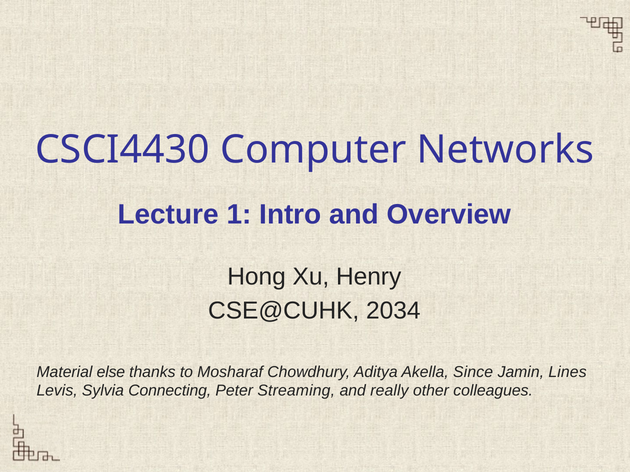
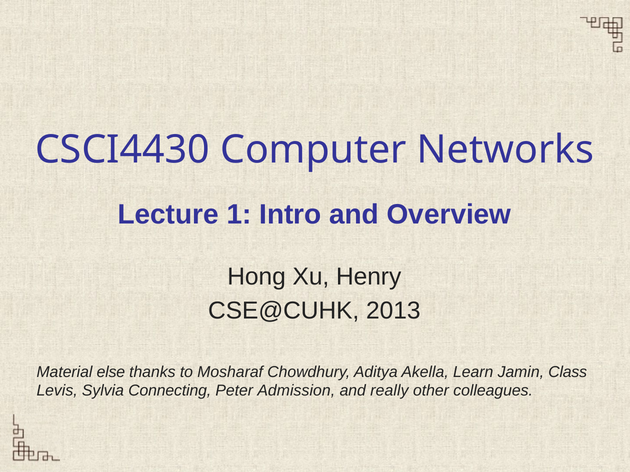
2034: 2034 -> 2013 (393, 311)
Since: Since -> Learn (473, 372)
Lines: Lines -> Class (568, 372)
Streaming: Streaming -> Admission (296, 391)
